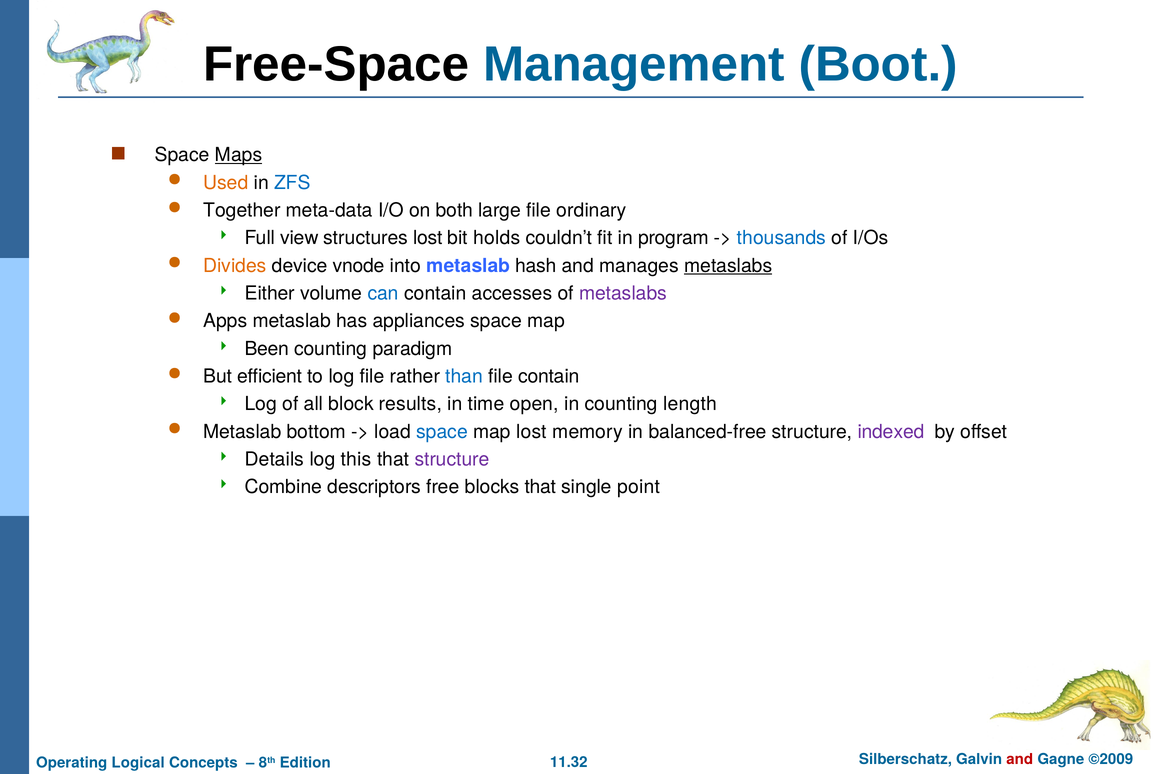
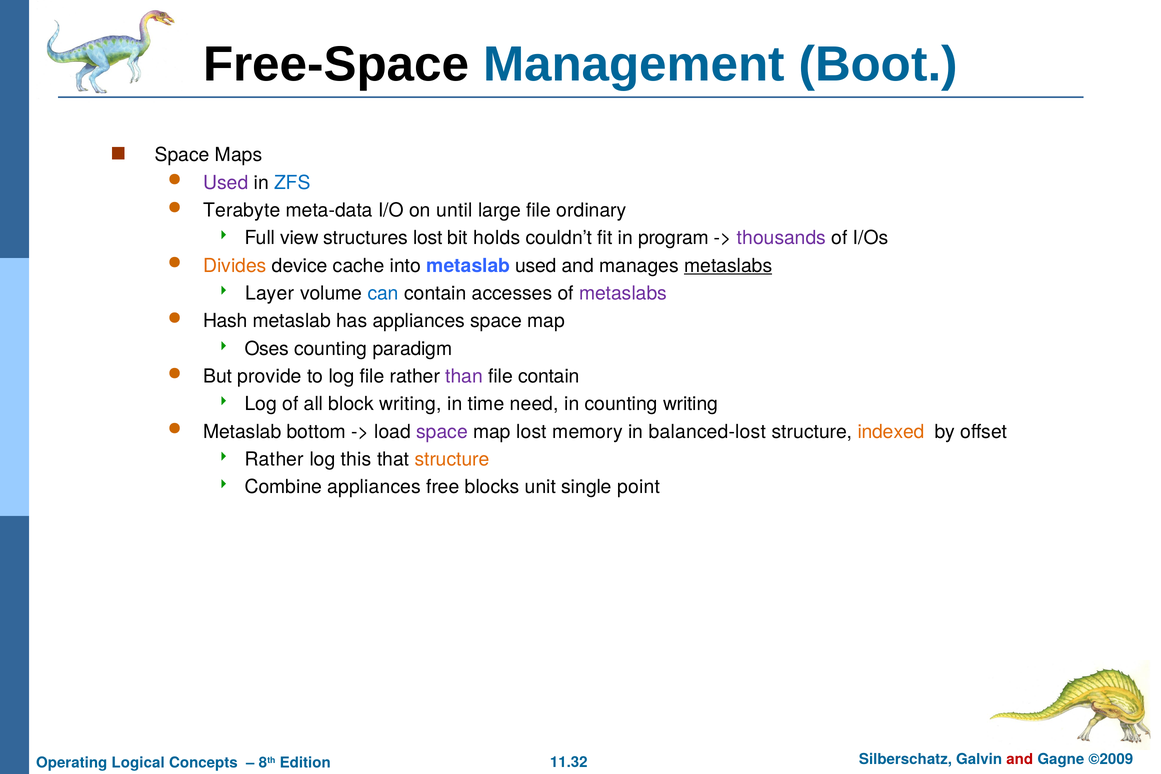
Maps underline: present -> none (239, 155)
Used colour: orange -> purple (226, 183)
Together: Together -> Terabyte (242, 210)
both: both -> until (454, 210)
thousands colour: blue -> purple (782, 238)
vnode: vnode -> cache (359, 266)
metaslab hash: hash -> used (536, 266)
Either: Either -> Layer (270, 293)
Apps: Apps -> Hash (225, 321)
Been: Been -> Oses (267, 349)
efficient: efficient -> provide (270, 376)
than colour: blue -> purple (464, 376)
block results: results -> writing (410, 404)
open: open -> need (534, 404)
counting length: length -> writing (690, 404)
space colour: blue -> purple (442, 432)
balanced-free: balanced-free -> balanced-lost (707, 432)
indexed colour: purple -> orange (891, 432)
Details: Details -> Rather (274, 459)
structure colour: purple -> orange (452, 459)
Combine descriptors: descriptors -> appliances (374, 487)
blocks that: that -> unit (540, 487)
